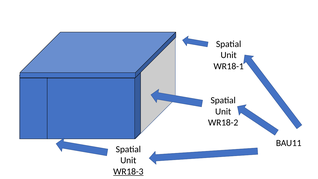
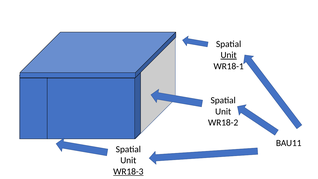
Unit underline: none -> present (229, 55)
